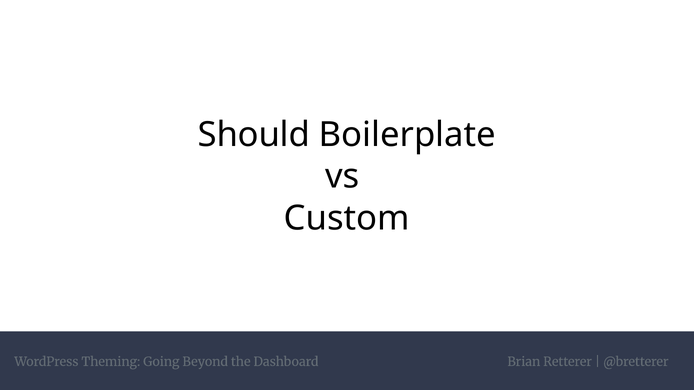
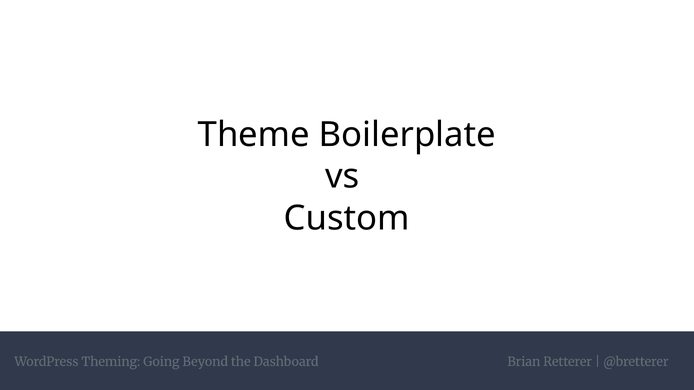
Should: Should -> Theme (254, 135)
